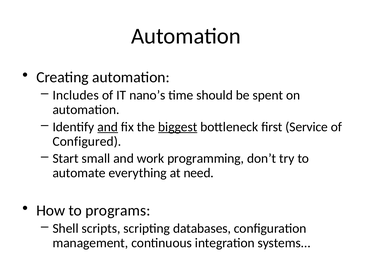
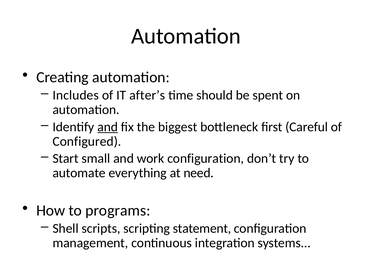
nano’s: nano’s -> after’s (147, 95)
biggest underline: present -> none (178, 127)
Service: Service -> Careful (307, 127)
work programming: programming -> configuration (206, 159)
databases: databases -> statement (202, 229)
